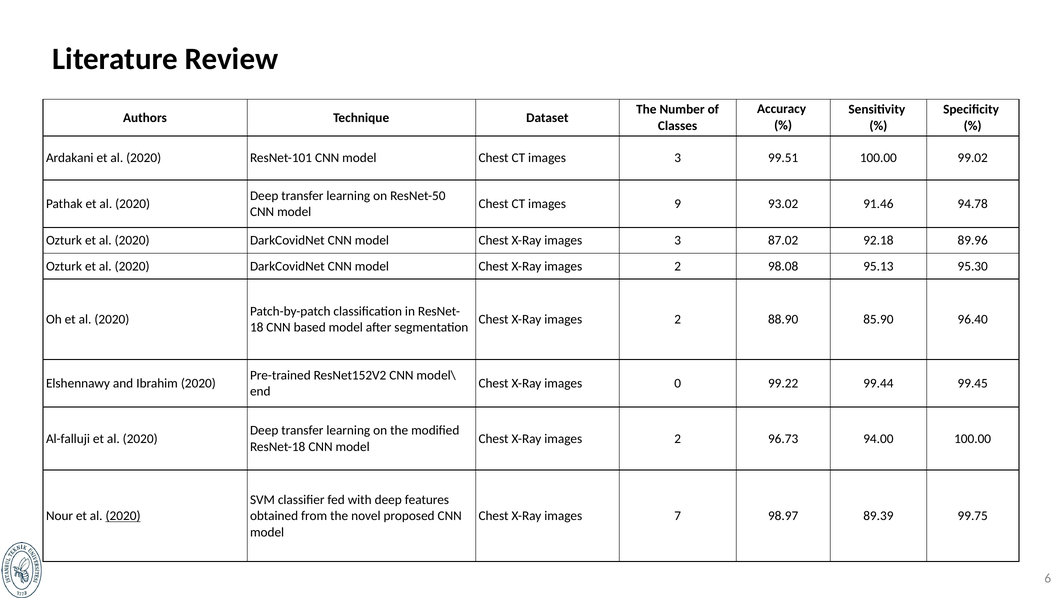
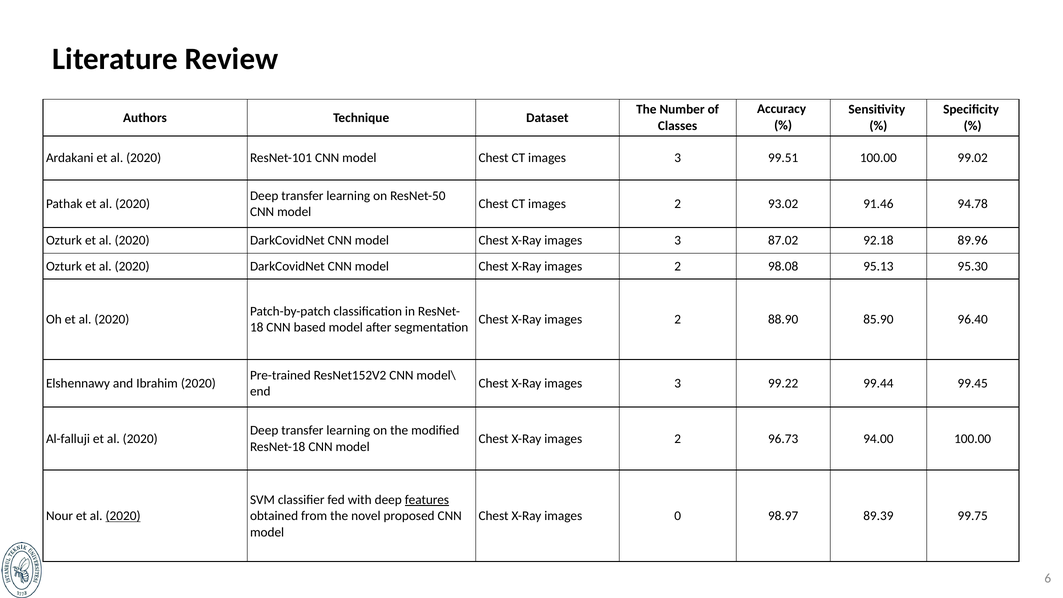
CT images 9: 9 -> 2 (678, 204)
0: 0 -> 3 (678, 383)
features underline: none -> present (427, 500)
7: 7 -> 0 (678, 516)
